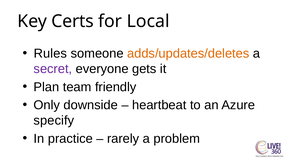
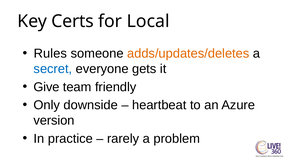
secret colour: purple -> blue (53, 69)
Plan: Plan -> Give (47, 87)
specify: specify -> version (54, 120)
